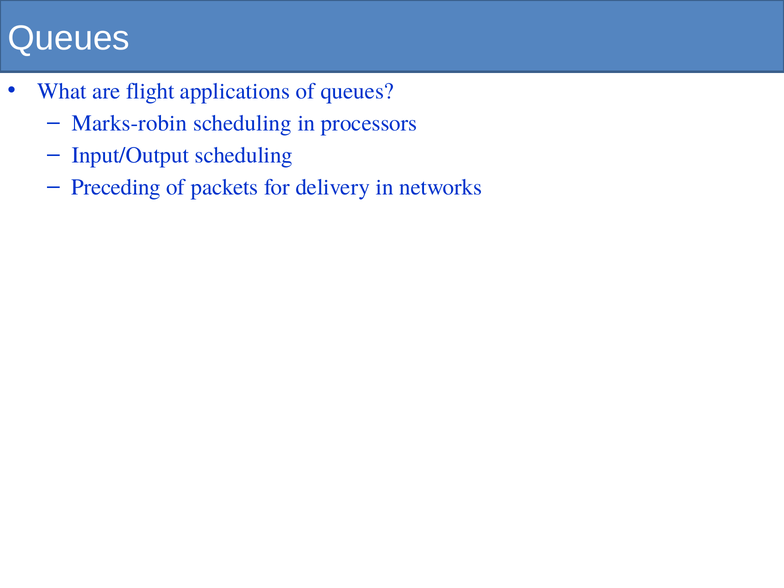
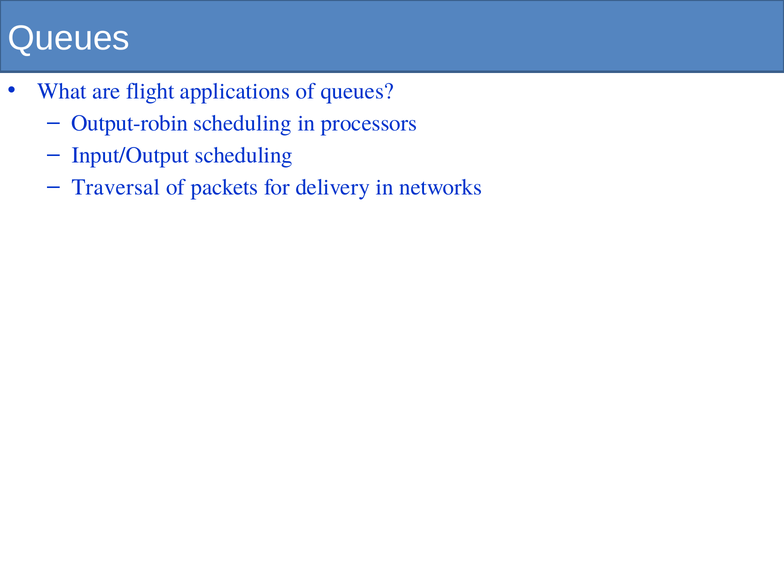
Marks-robin: Marks-robin -> Output-robin (130, 123)
Preceding: Preceding -> Traversal (116, 187)
